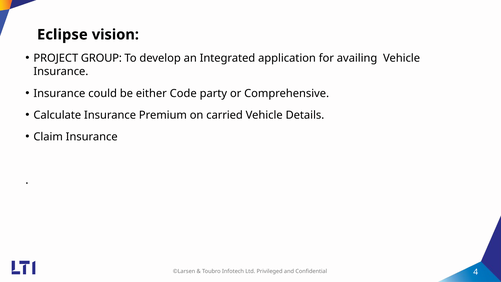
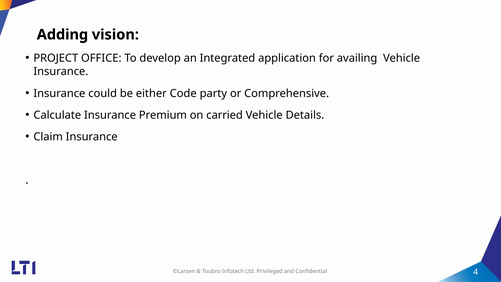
Eclipse: Eclipse -> Adding (62, 35)
GROUP: GROUP -> OFFICE (101, 58)
